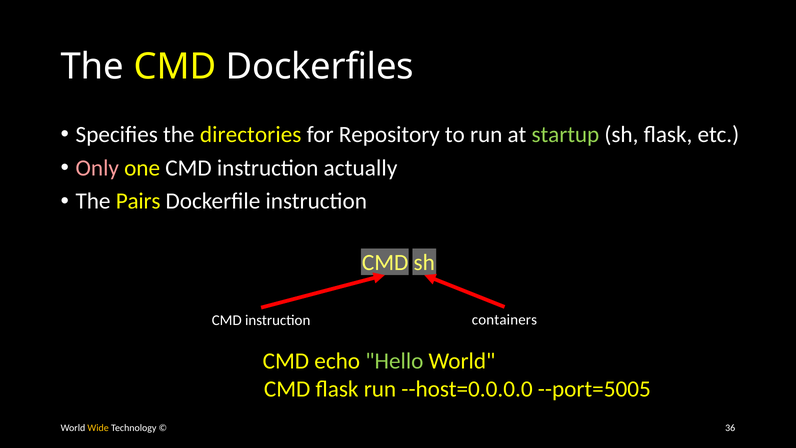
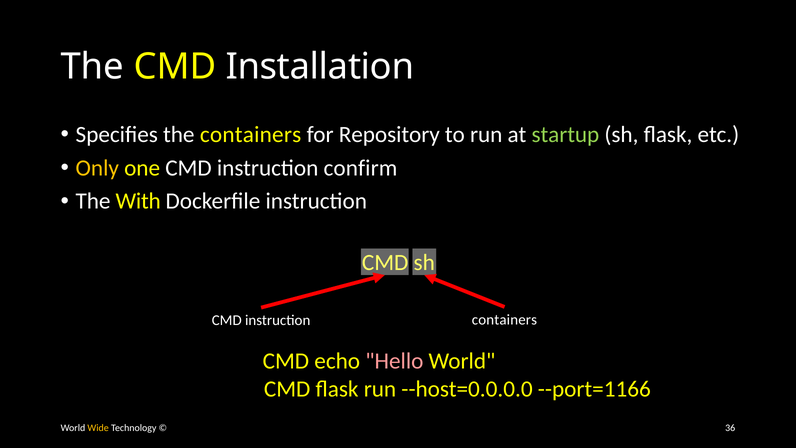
Dockerfiles: Dockerfiles -> Installation (320, 67)
the directories: directories -> containers (251, 135)
Only colour: pink -> yellow (97, 168)
actually: actually -> confirm (360, 168)
Pairs: Pairs -> With (138, 201)
Hello colour: light green -> pink (394, 361)
--port=5005: --port=5005 -> --port=1166 (594, 389)
